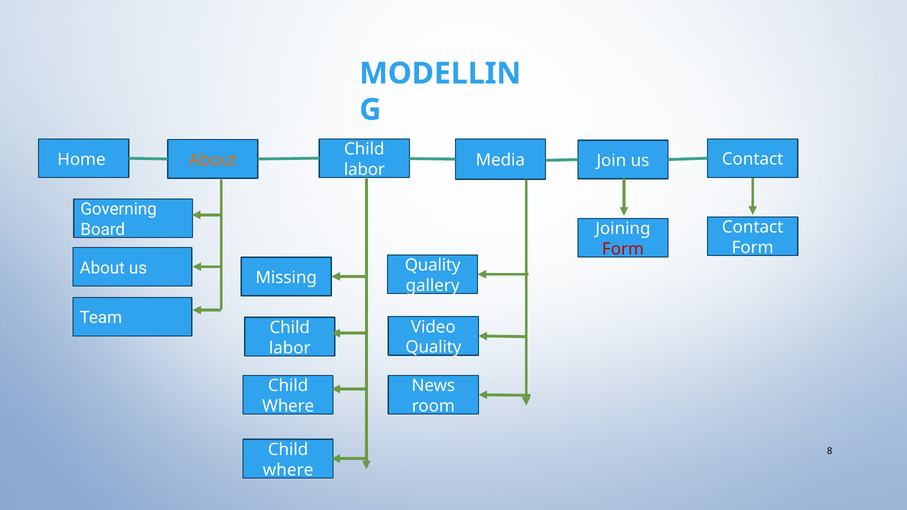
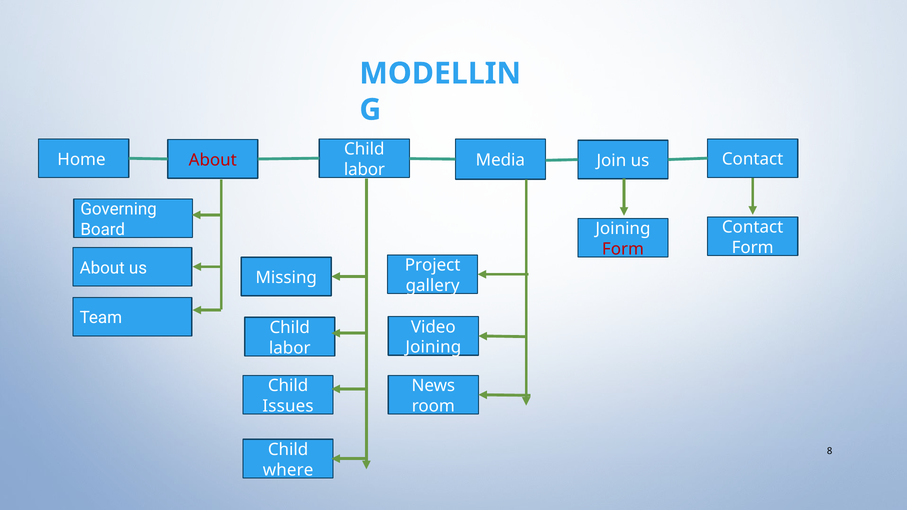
About colour: orange -> red (213, 160)
Quality: Quality -> Project (433, 265)
Quality: Quality -> Joining (433, 347)
Where: Where -> Issues (288, 406)
